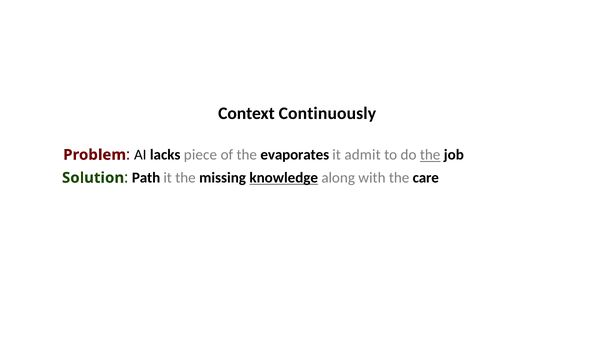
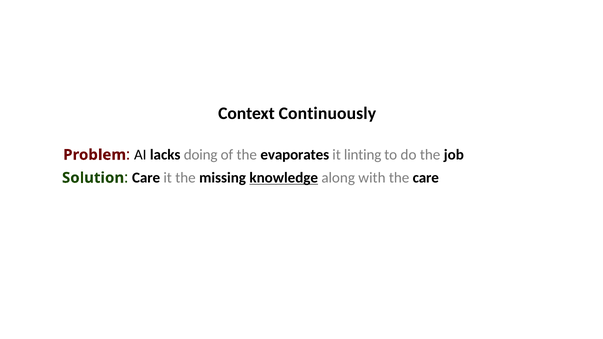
piece: piece -> doing (201, 155)
admit: admit -> linting (363, 155)
the underline: present -> none (430, 155)
Path: Path -> Care (146, 178)
